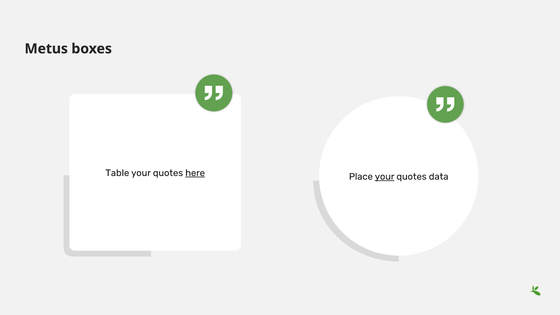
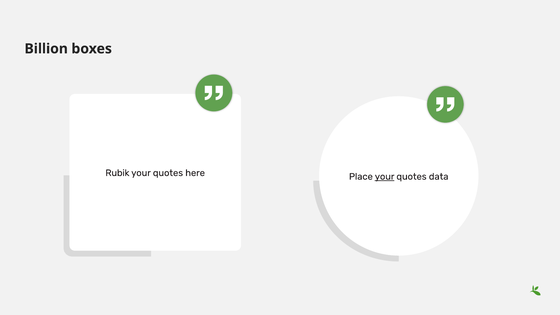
Metus: Metus -> Billion (46, 49)
Table: Table -> Rubik (117, 173)
here underline: present -> none (195, 173)
